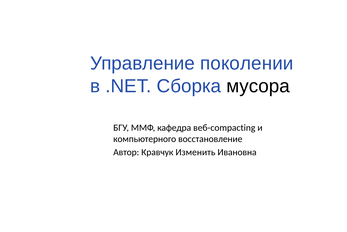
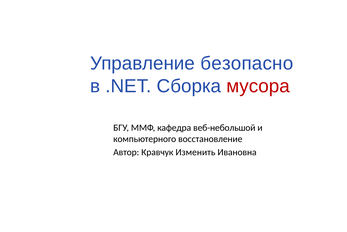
поколении: поколении -> безопасно (247, 63)
мусора colour: black -> red (258, 86)
веб-compacting: веб-compacting -> веб-небольшой (224, 127)
